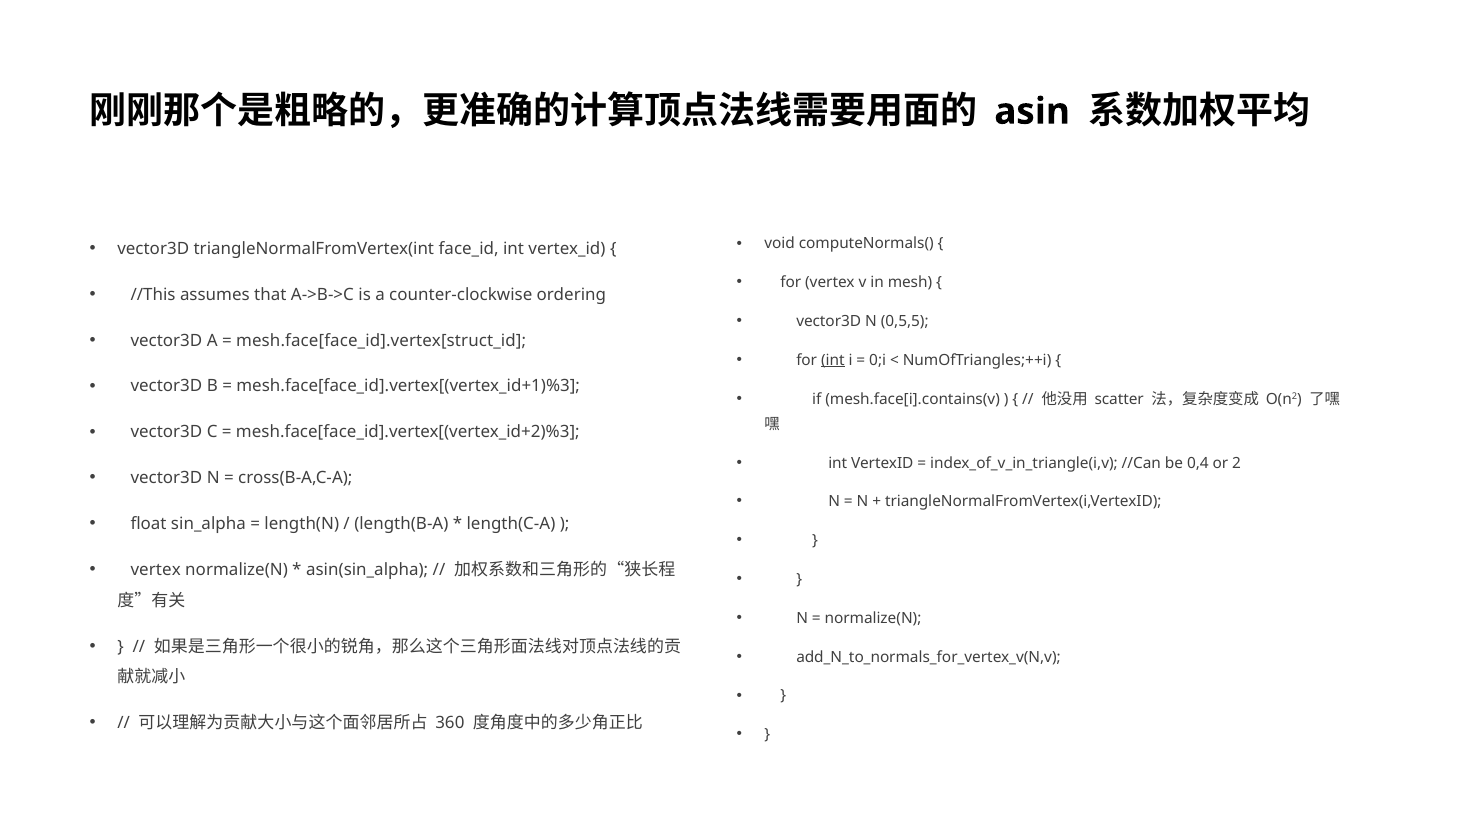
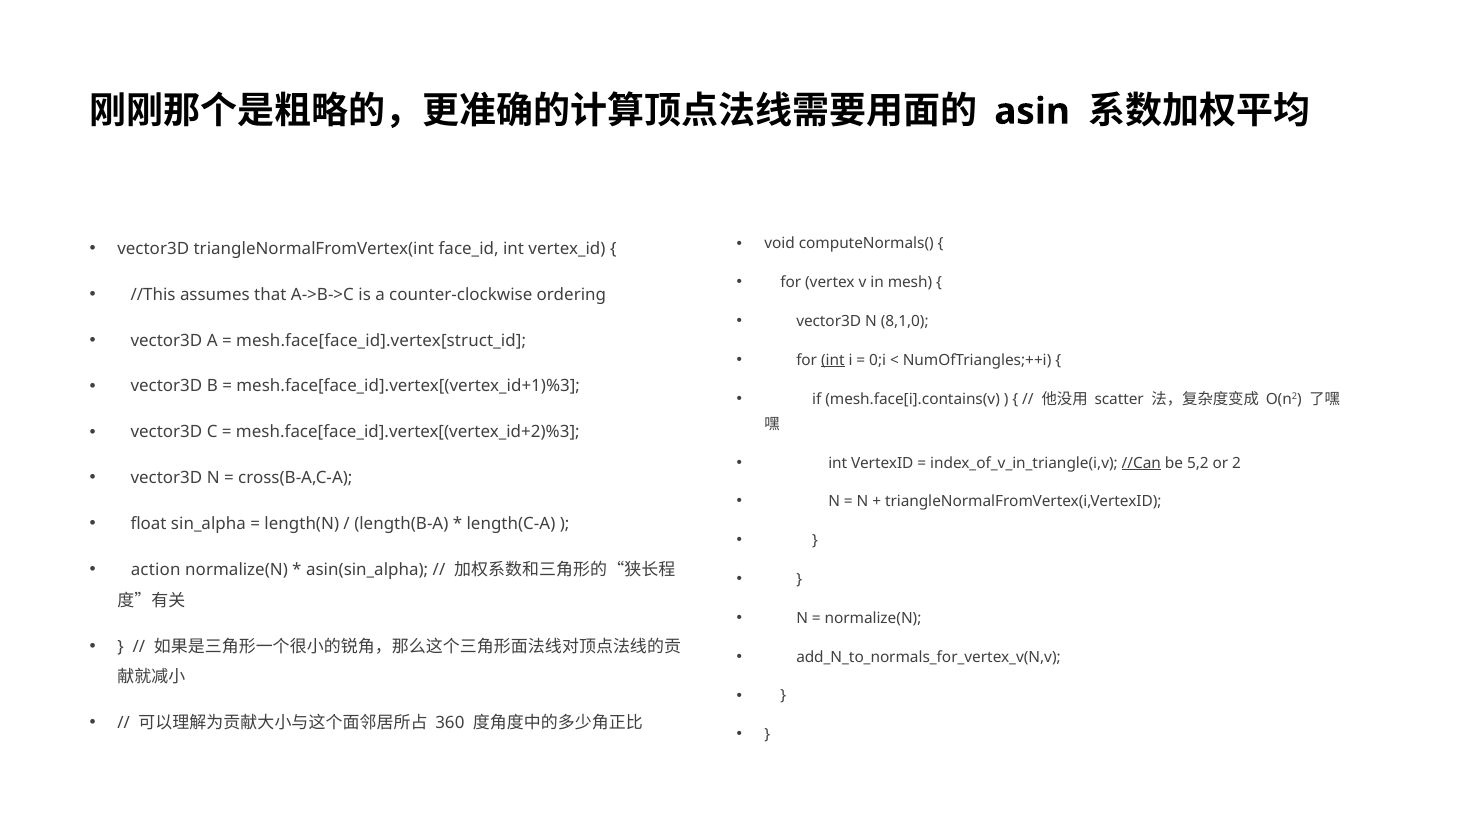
0,5,5: 0,5,5 -> 8,1,0 (905, 321)
//Can underline: none -> present (1141, 463)
0,4: 0,4 -> 5,2 (1198, 463)
vertex: vertex -> action (156, 570)
